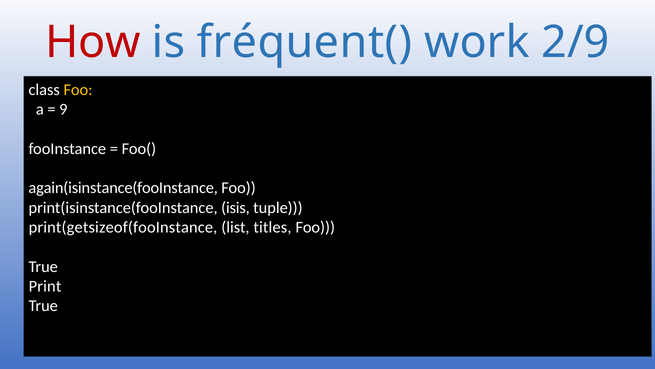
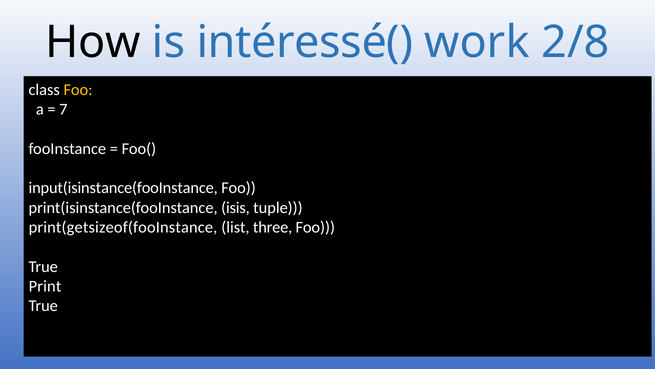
How colour: red -> black (93, 42)
fréquent(: fréquent( -> intéressé( (305, 42)
2/9: 2/9 -> 2/8 (575, 42)
9: 9 -> 7 (63, 109)
again(isinstance(fooInstance: again(isinstance(fooInstance -> input(isinstance(fooInstance (123, 188)
titles: titles -> three (273, 227)
